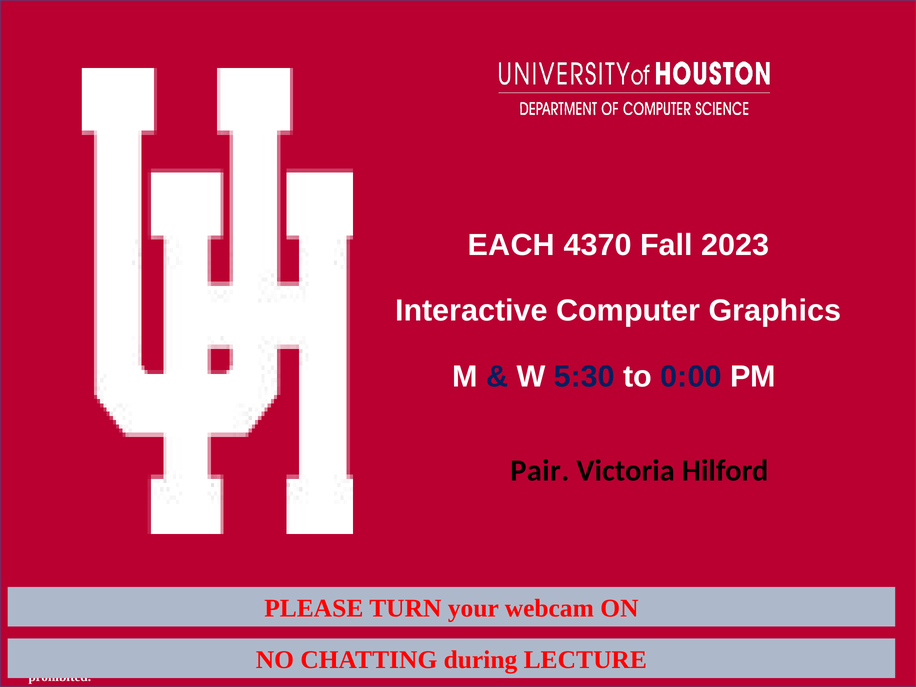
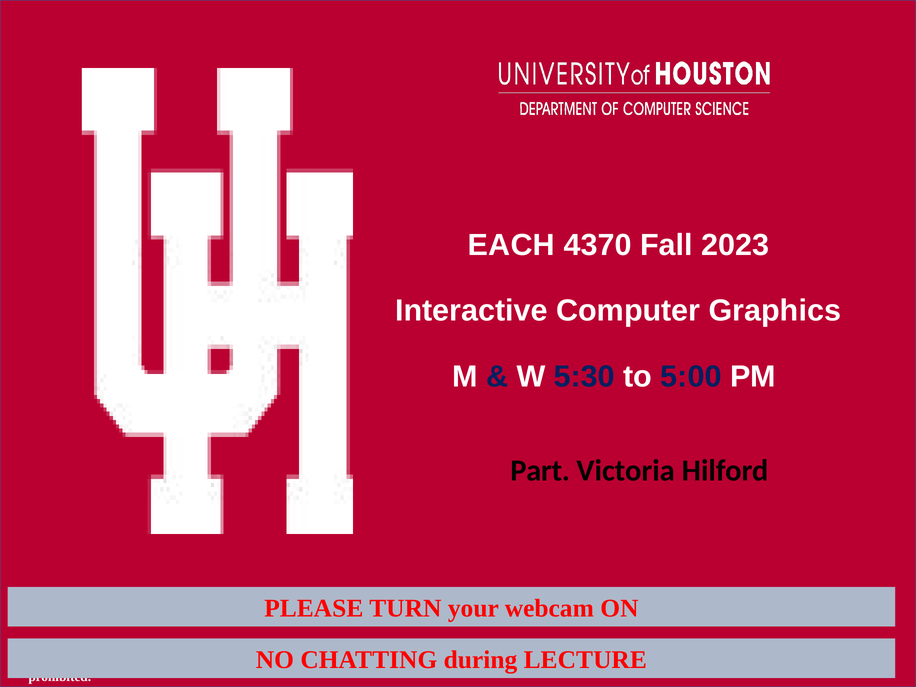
0:00: 0:00 -> 5:00 (691, 377)
Pair: Pair -> Part (540, 471)
